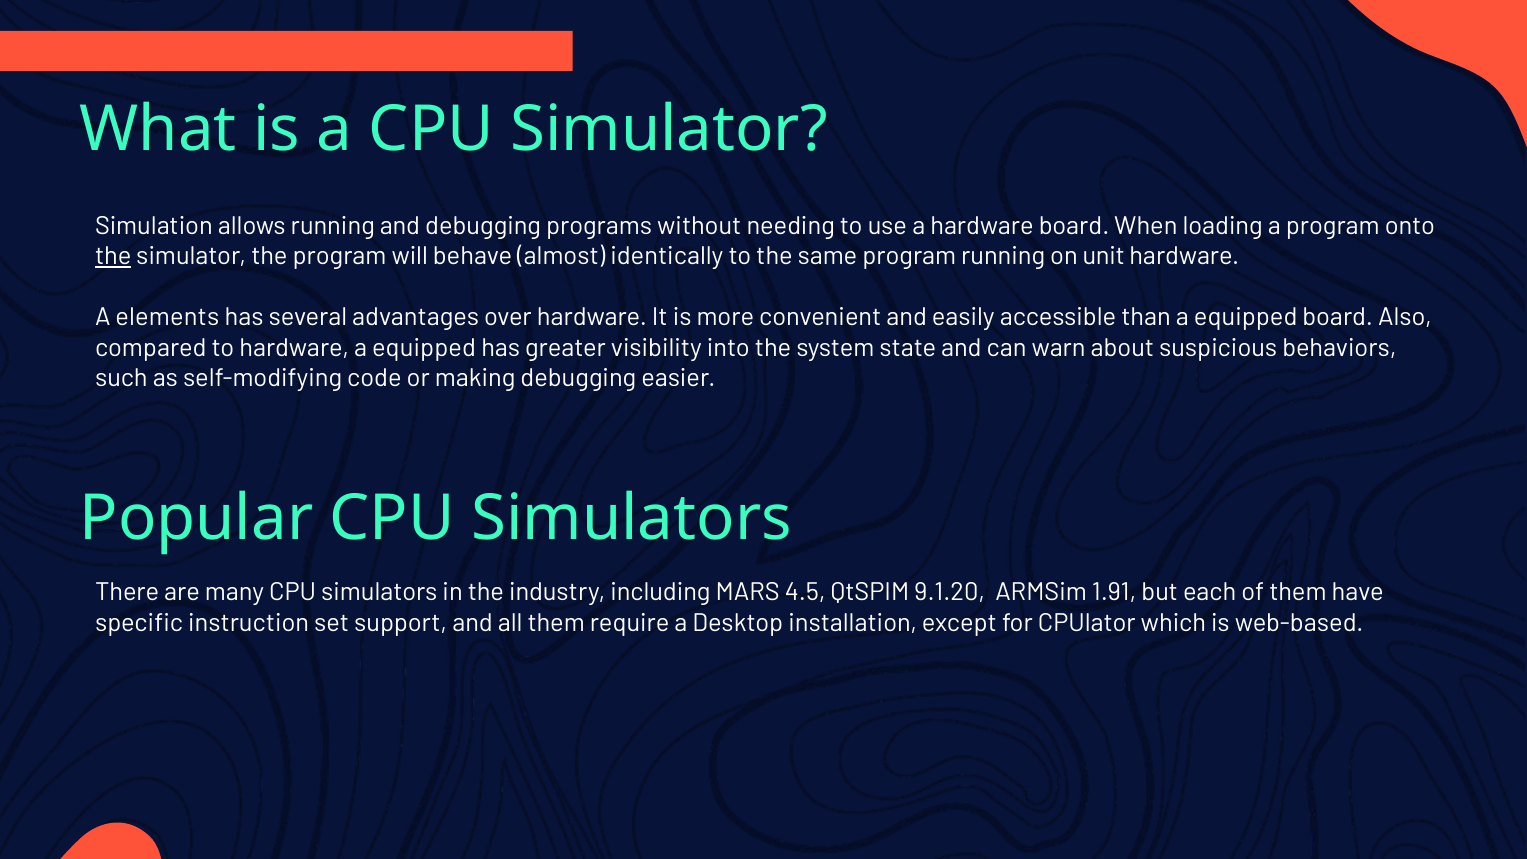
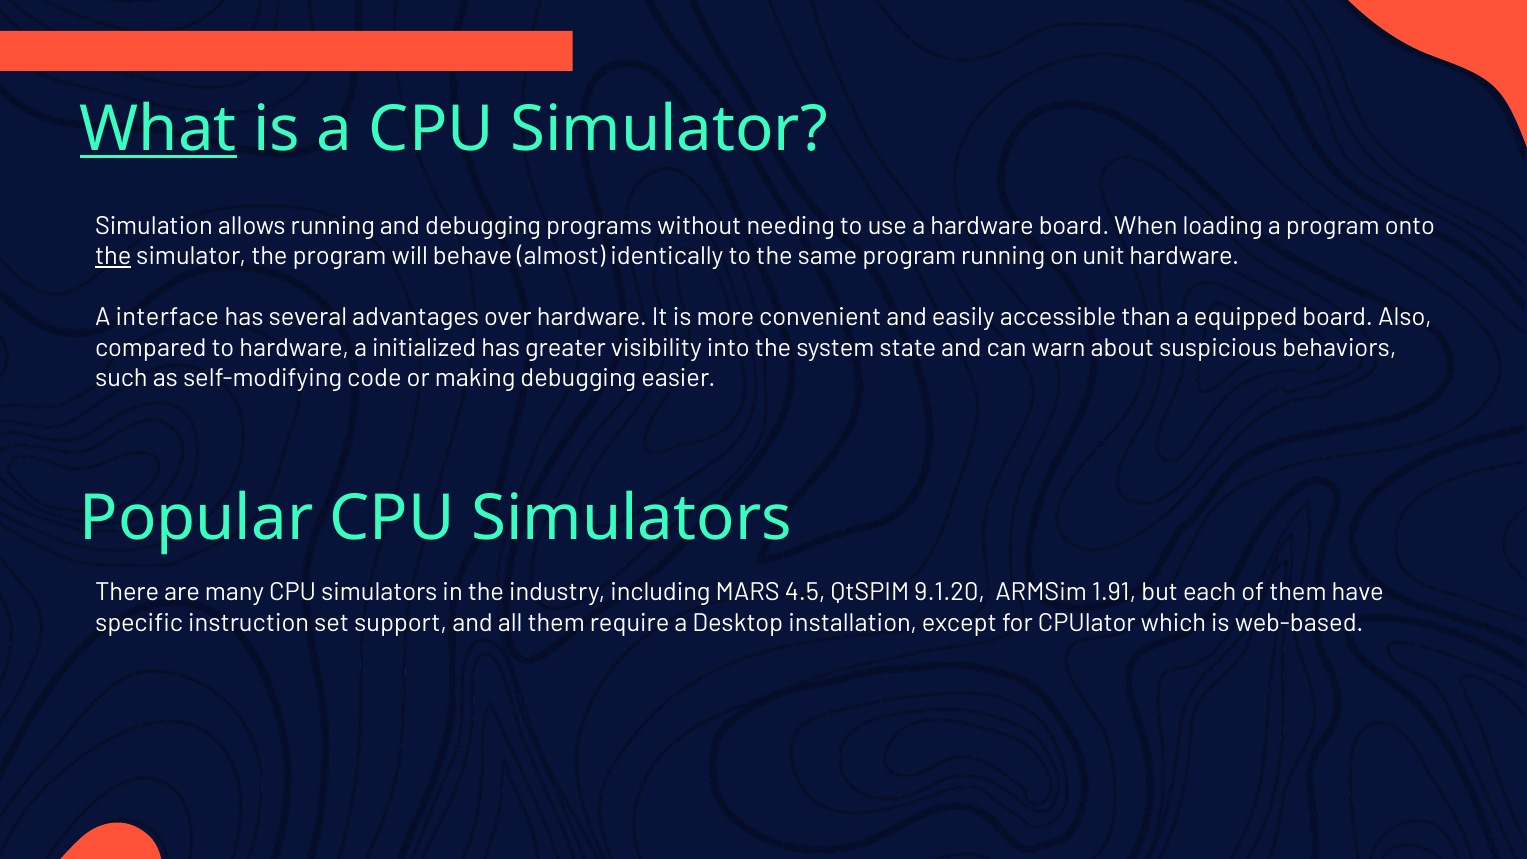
What underline: none -> present (158, 129)
elements: elements -> interface (167, 317)
hardware a equipped: equipped -> initialized (424, 348)
